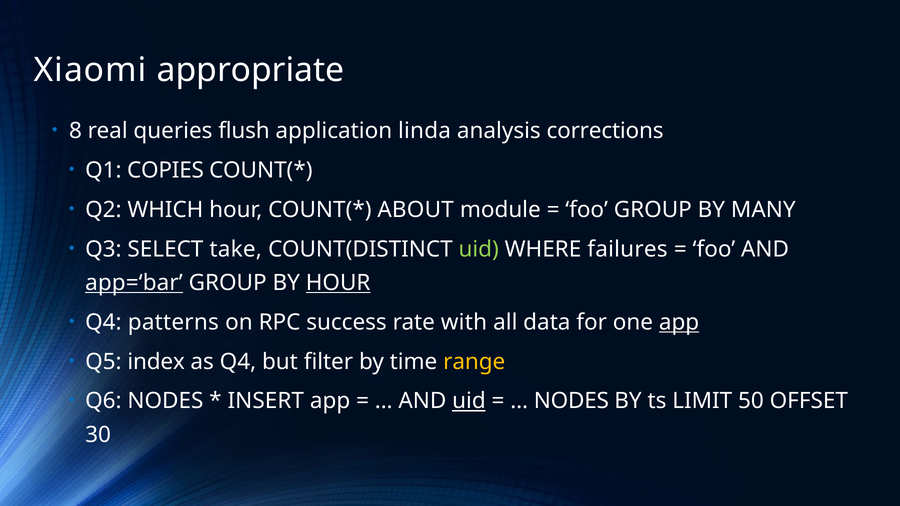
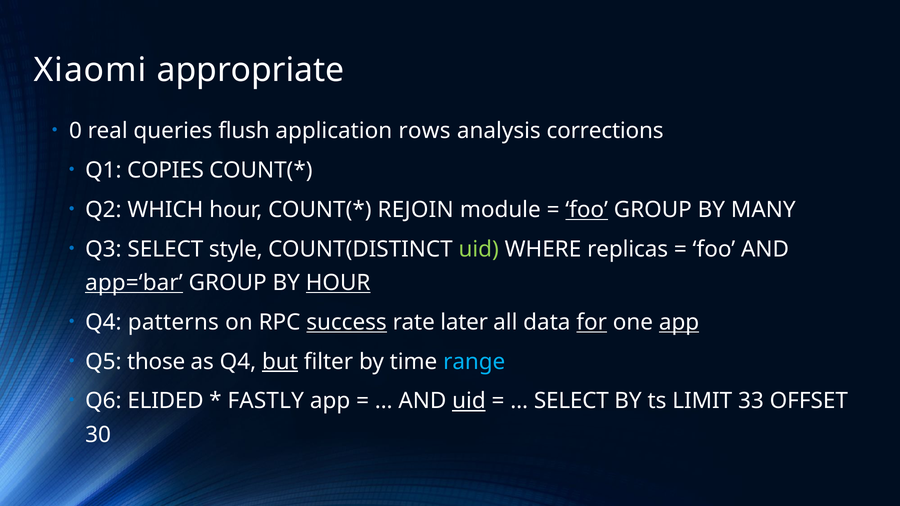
8: 8 -> 0 (75, 131)
linda: linda -> rows (425, 131)
ABOUT: ABOUT -> REJOIN (416, 210)
foo underline: none -> present (587, 210)
take: take -> style (236, 249)
failures: failures -> replicas (628, 249)
success underline: none -> present (347, 323)
with: with -> later (464, 323)
for underline: none -> present (592, 323)
index: index -> those (156, 362)
but underline: none -> present (280, 362)
range colour: yellow -> light blue (474, 362)
Q6 NODES: NODES -> ELIDED (166, 401)
INSERT: INSERT -> FASTLY (266, 401)
NODES: NODES -> SELECT (571, 401)
50: 50 -> 33 (751, 401)
